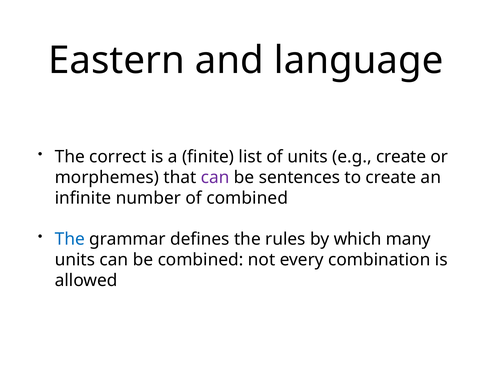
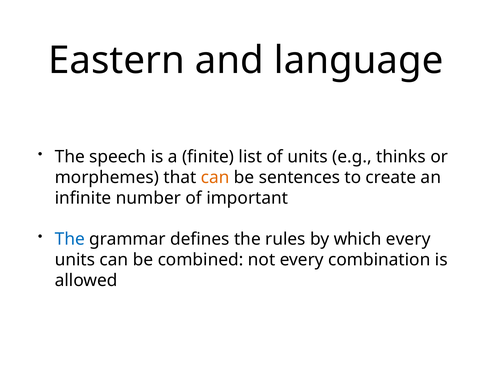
correct: correct -> speech (118, 157)
e.g create: create -> thinks (401, 157)
can colour: purple -> orange (215, 177)
of combined: combined -> important (247, 198)
which many: many -> every (408, 239)
